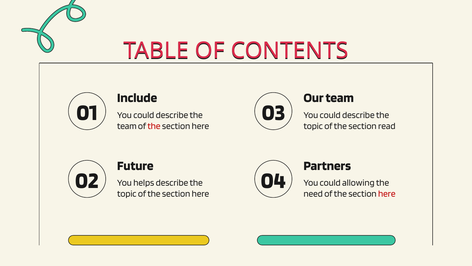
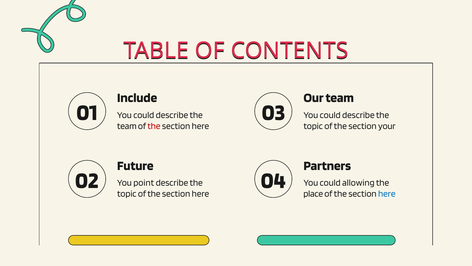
read: read -> your (387, 126)
helps: helps -> point (144, 182)
need: need -> place (313, 193)
here colour: red -> blue (387, 193)
